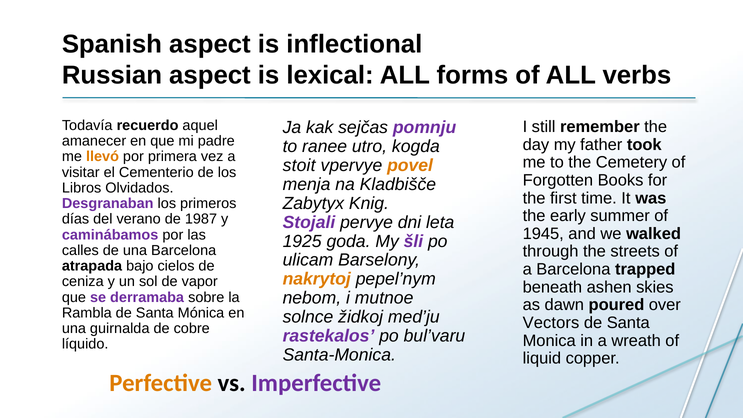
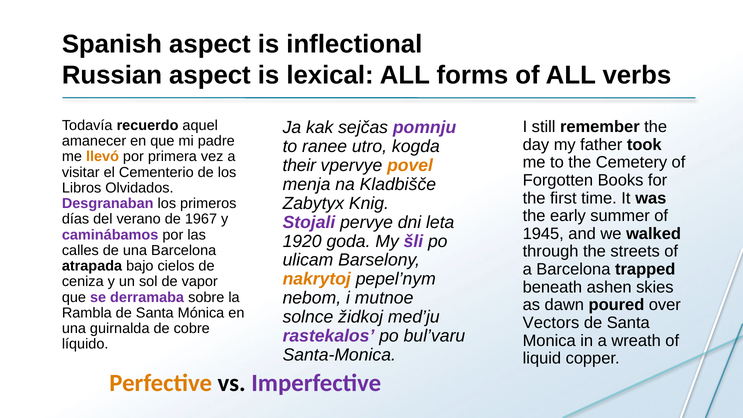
stoit: stoit -> their (299, 165)
1987: 1987 -> 1967 (201, 219)
1925: 1925 -> 1920 (302, 241)
